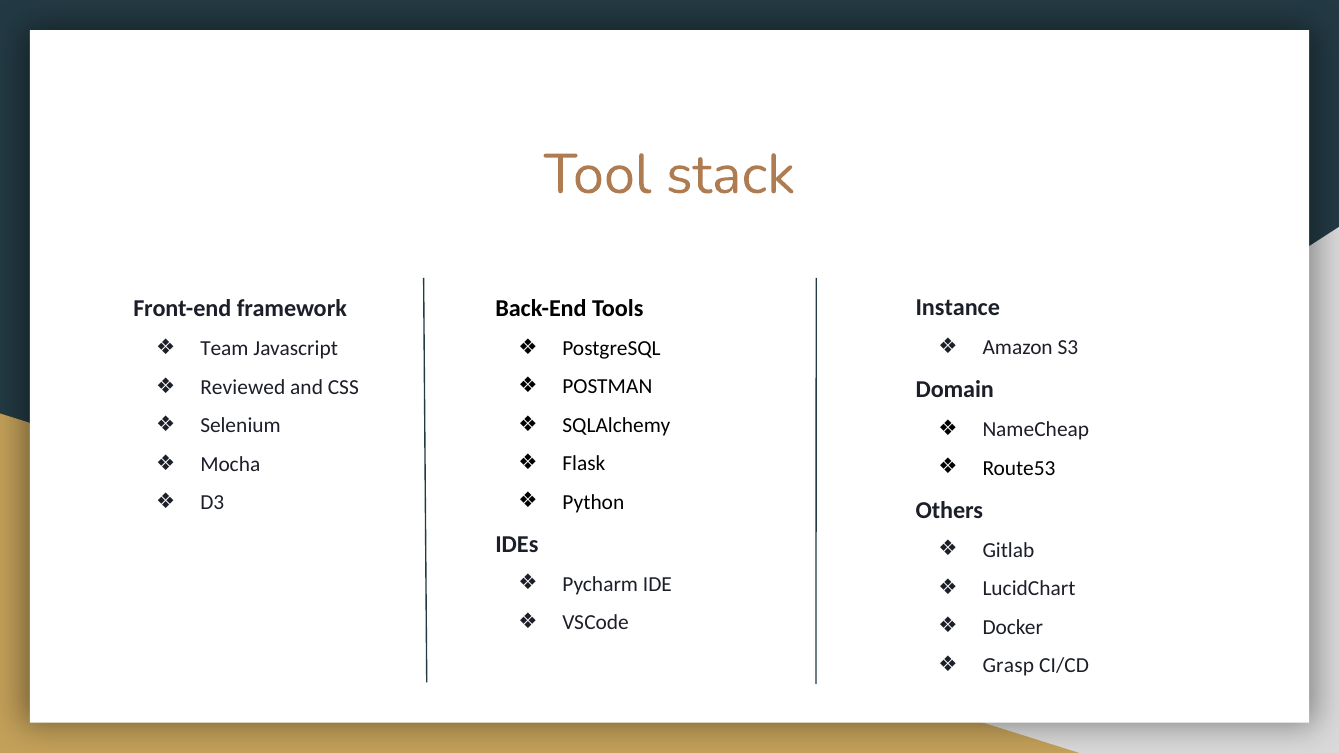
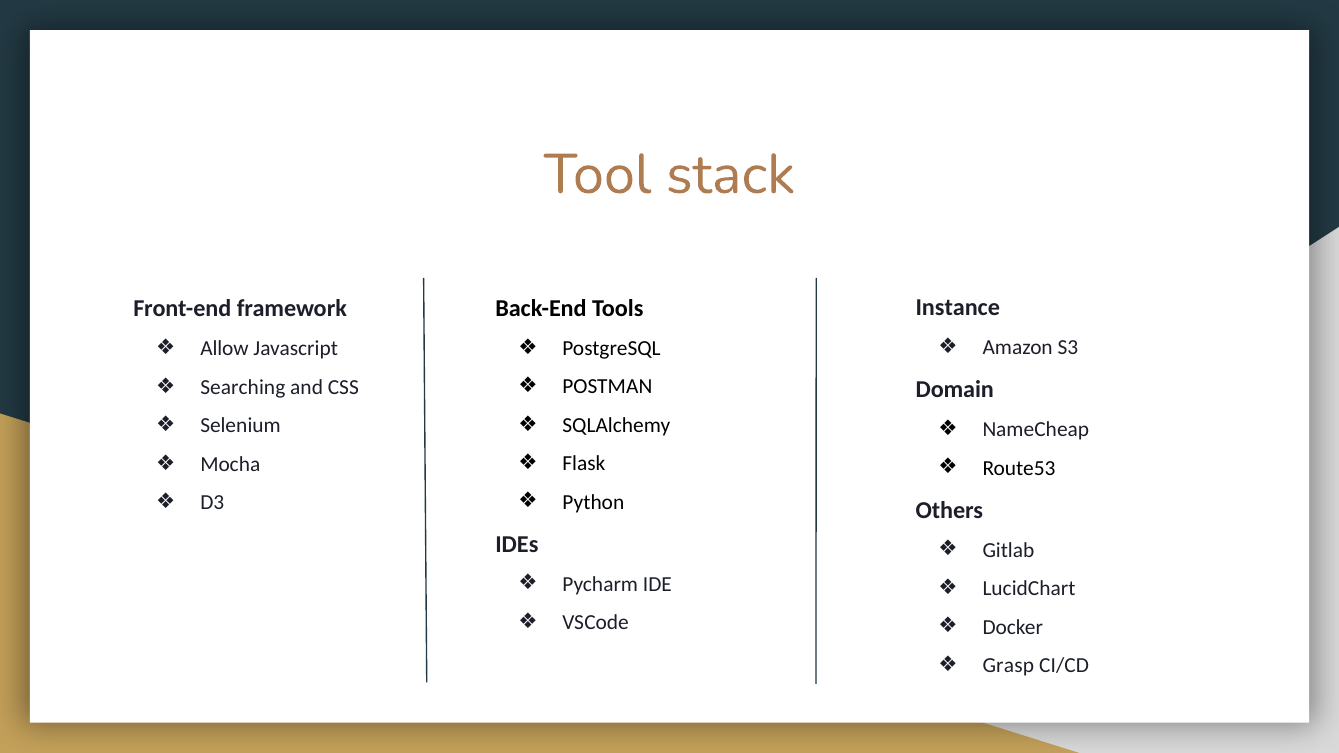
Team: Team -> Allow (224, 349)
Reviewed: Reviewed -> Searching (243, 388)
